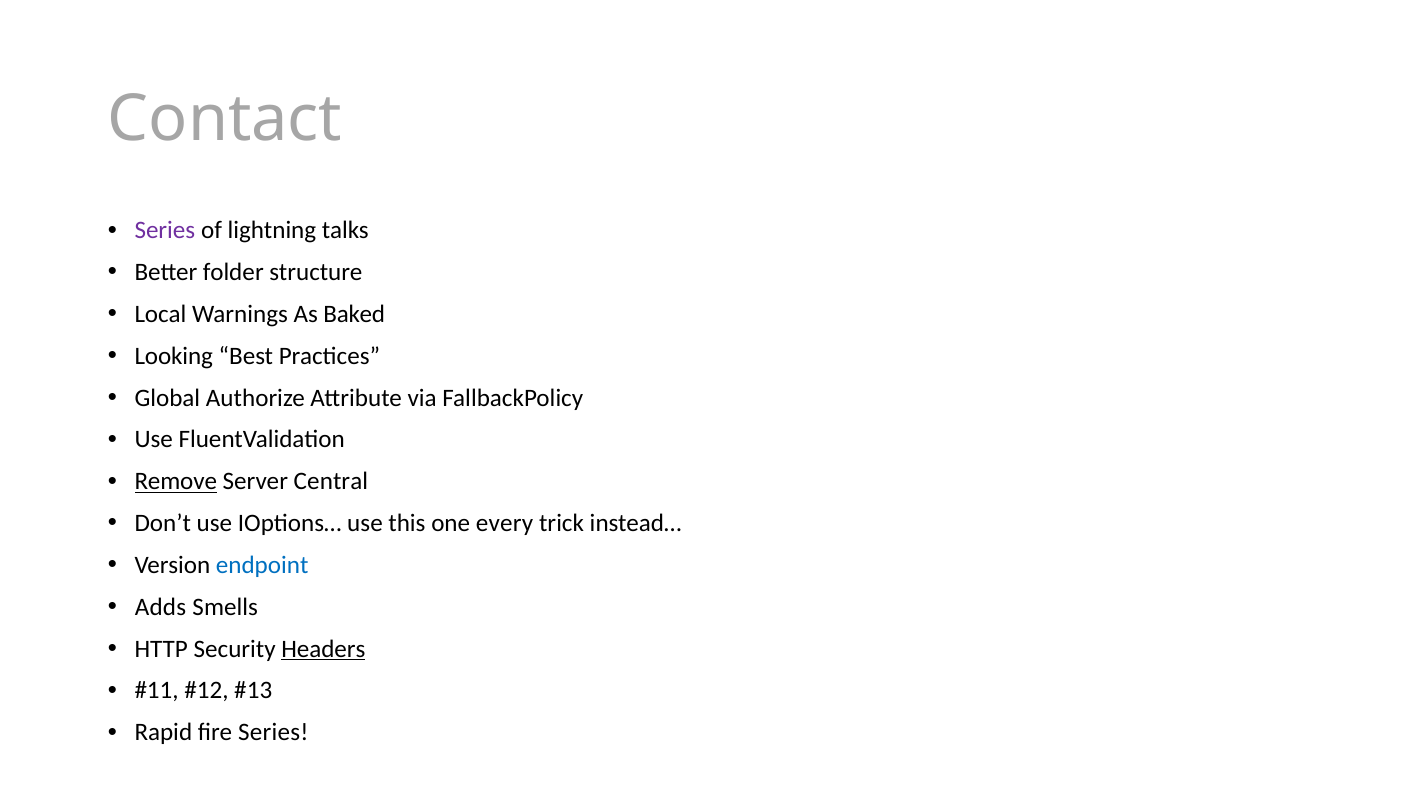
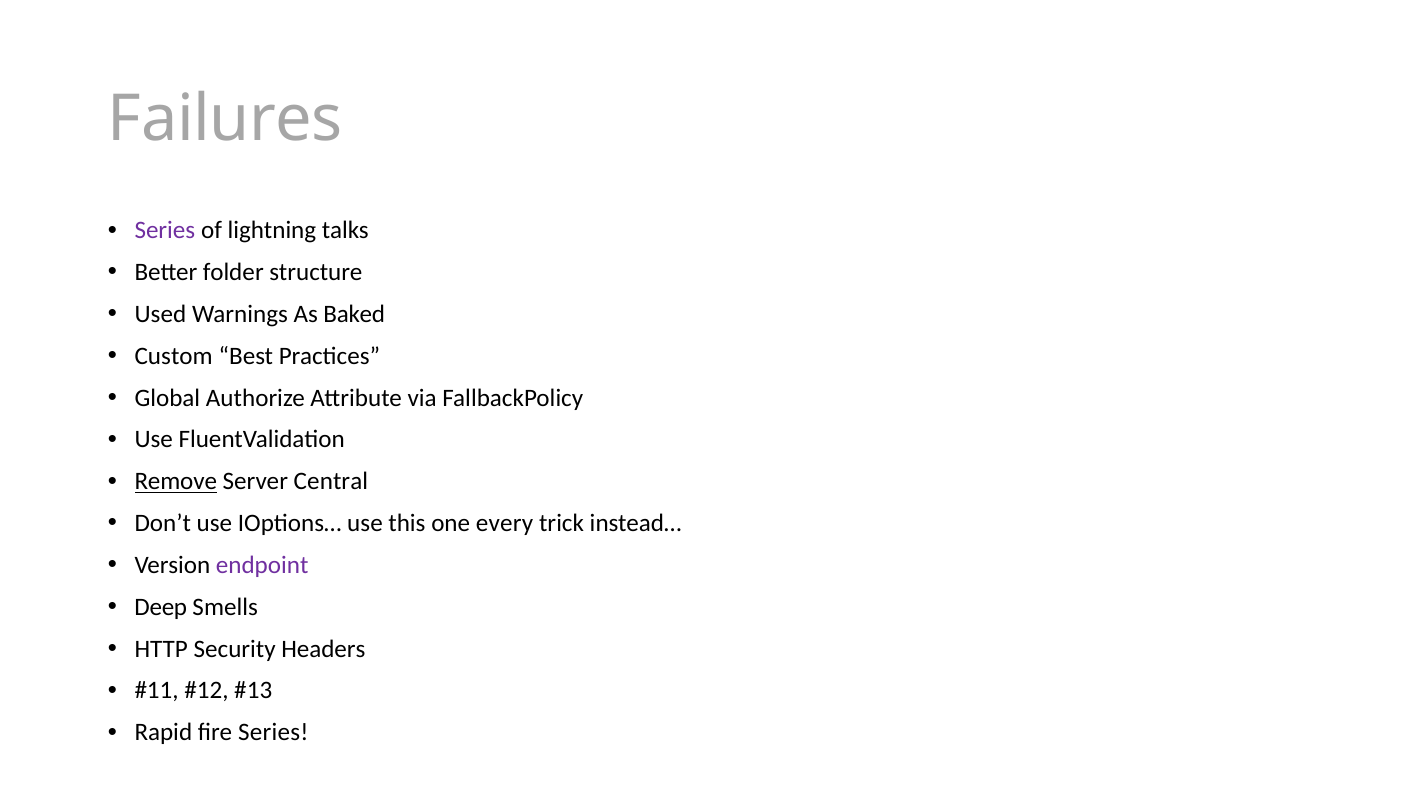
Contact: Contact -> Failures (225, 119)
Local: Local -> Used (160, 314)
Looking: Looking -> Custom (174, 356)
endpoint colour: blue -> purple (262, 566)
Adds: Adds -> Deep (161, 607)
Headers underline: present -> none (323, 649)
